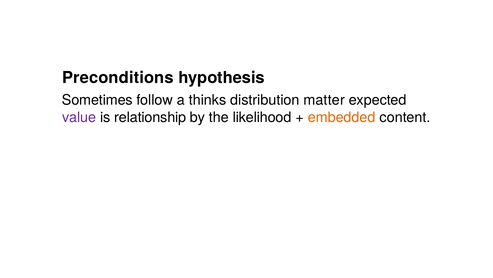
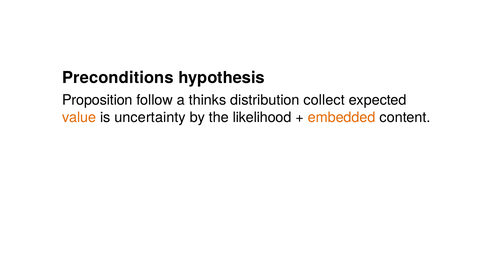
Sometimes: Sometimes -> Proposition (97, 100)
matter: matter -> collect (324, 100)
value colour: purple -> orange (79, 117)
relationship: relationship -> uncertainty (150, 117)
